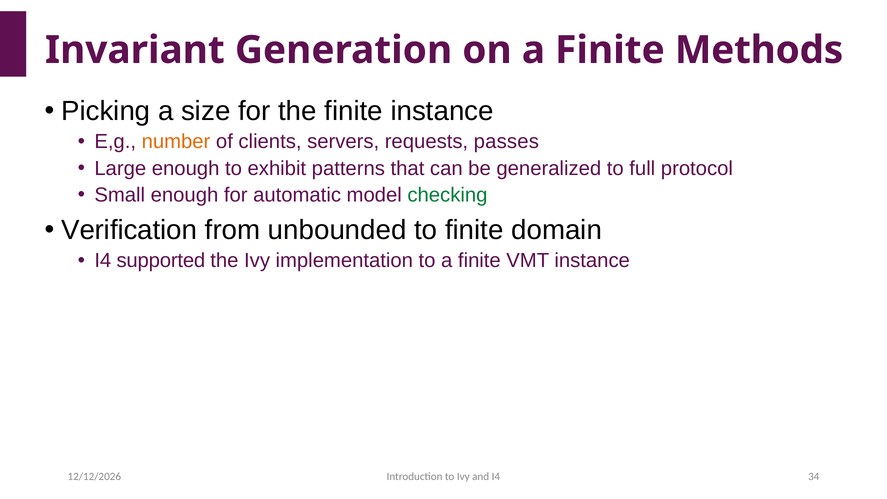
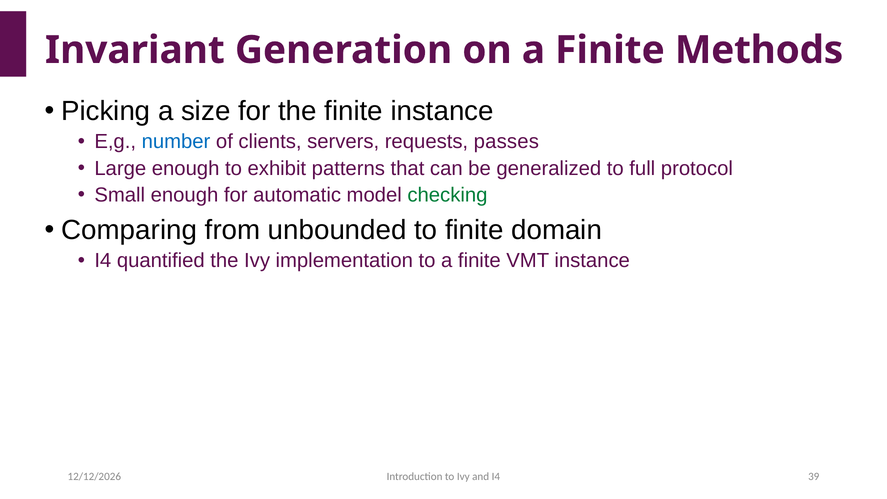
number colour: orange -> blue (176, 142)
Verification: Verification -> Comparing (129, 230)
supported: supported -> quantified (161, 261)
34: 34 -> 39 (814, 476)
